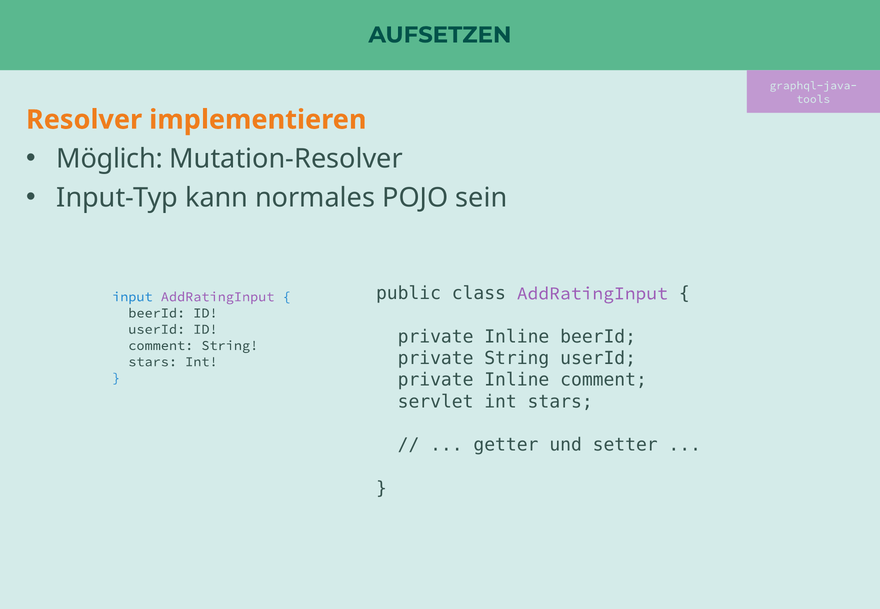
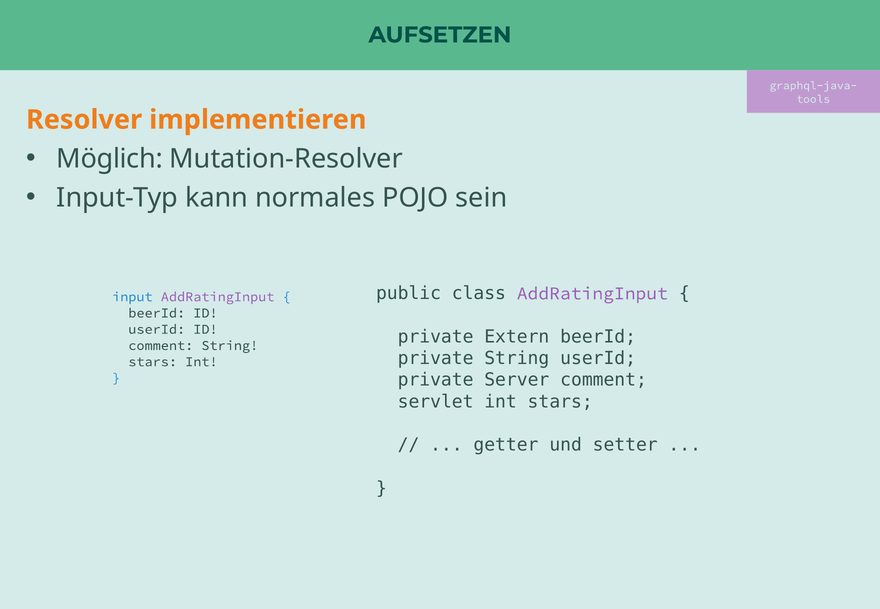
Inline: Inline -> Extern (517, 337)
Inline: Inline -> Server (517, 380)
